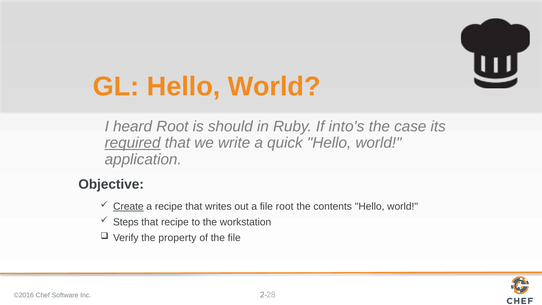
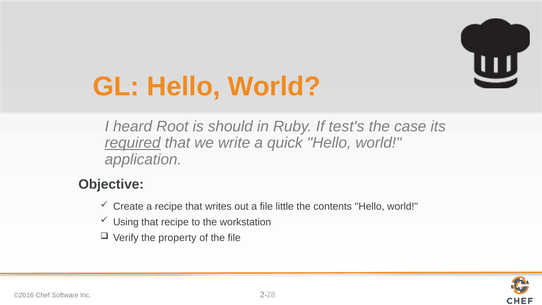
into's: into's -> test's (346, 126)
Create underline: present -> none (128, 207)
file root: root -> little (285, 207)
Steps: Steps -> Using (126, 222)
